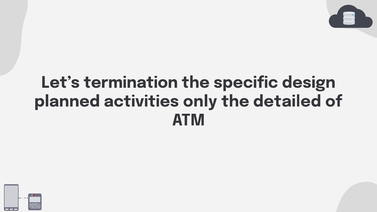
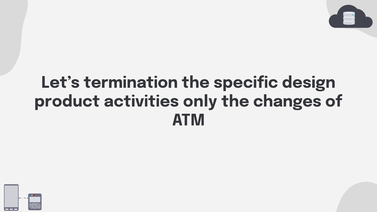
planned: planned -> product (67, 101)
detailed: detailed -> changes (287, 101)
